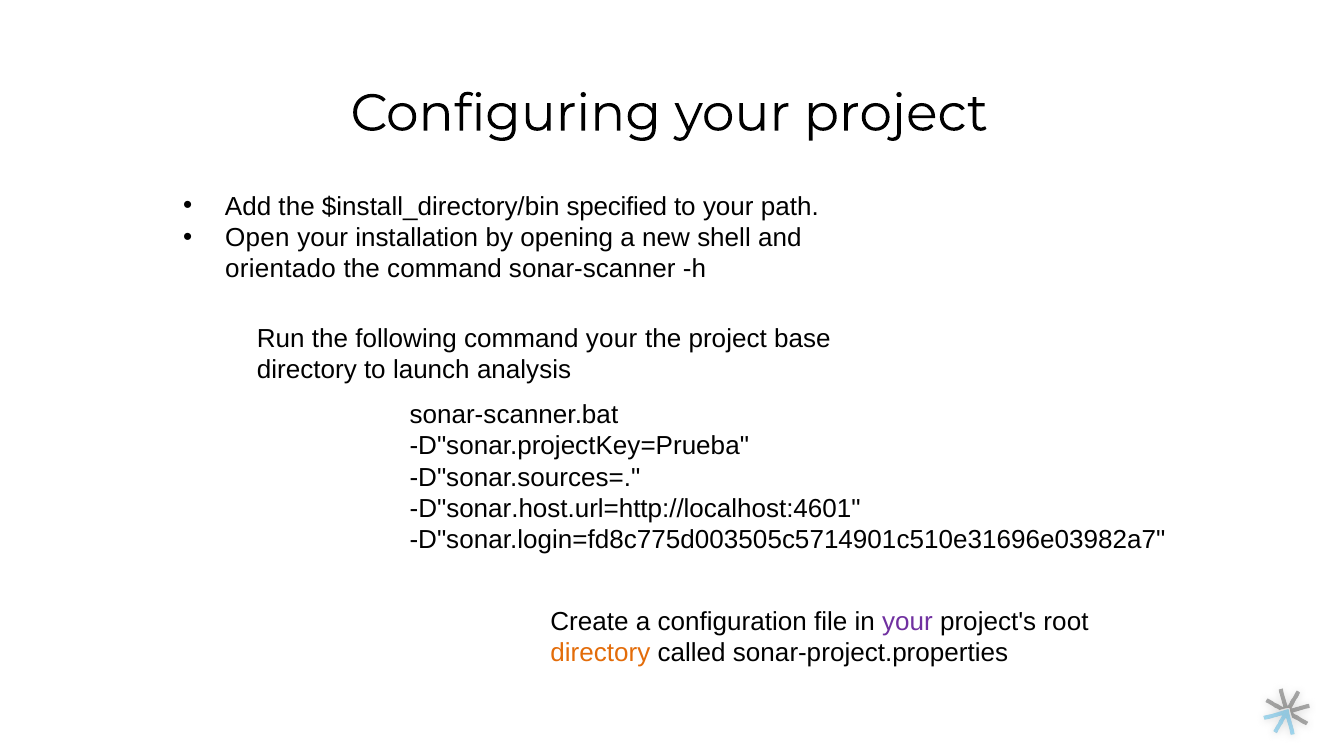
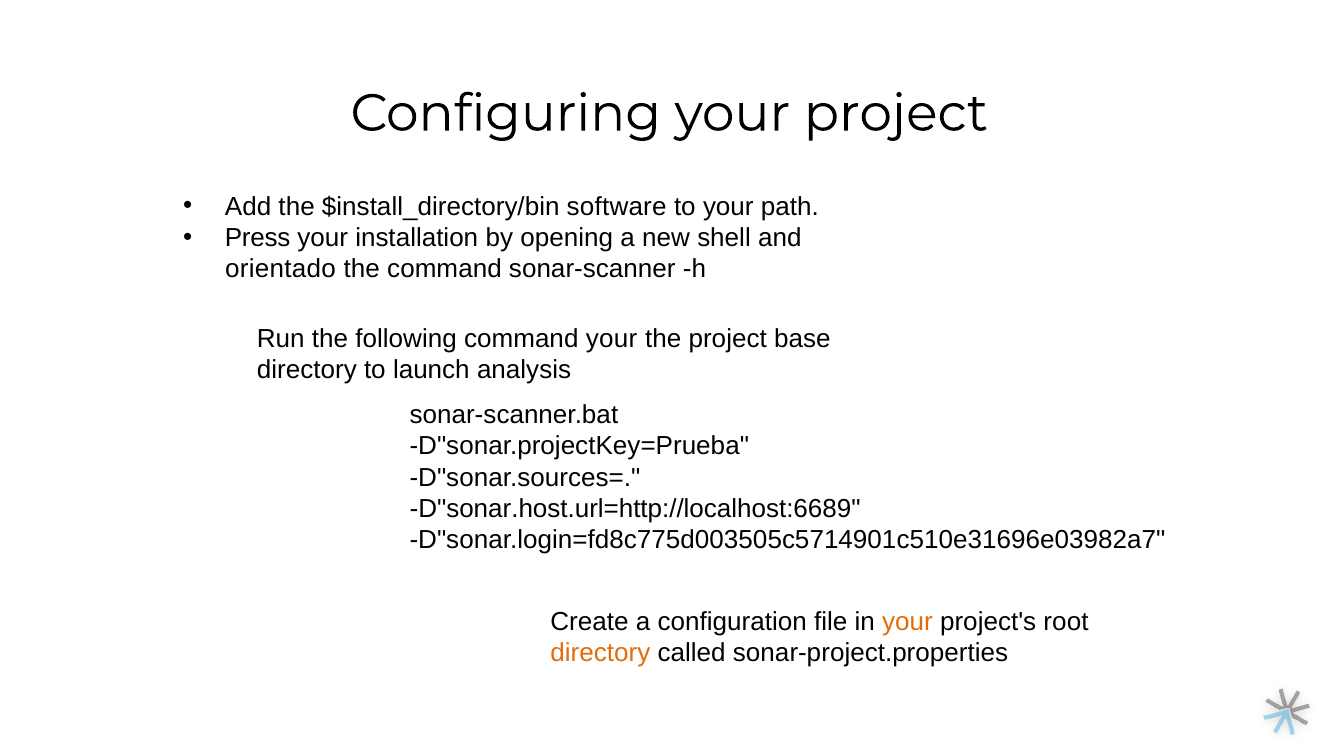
specified: specified -> software (617, 207)
Open: Open -> Press (258, 238)
D"sonar.host.url=http://localhost:4601: D"sonar.host.url=http://localhost:4601 -> D"sonar.host.url=http://localhost:6689 (635, 509)
your colour: purple -> orange (907, 622)
